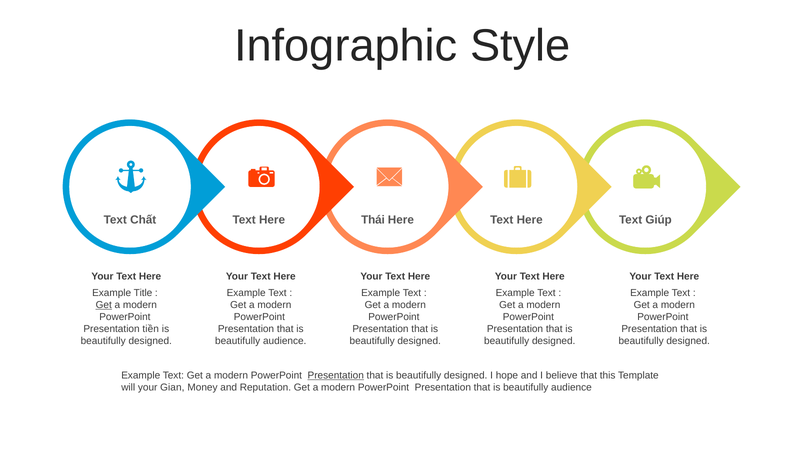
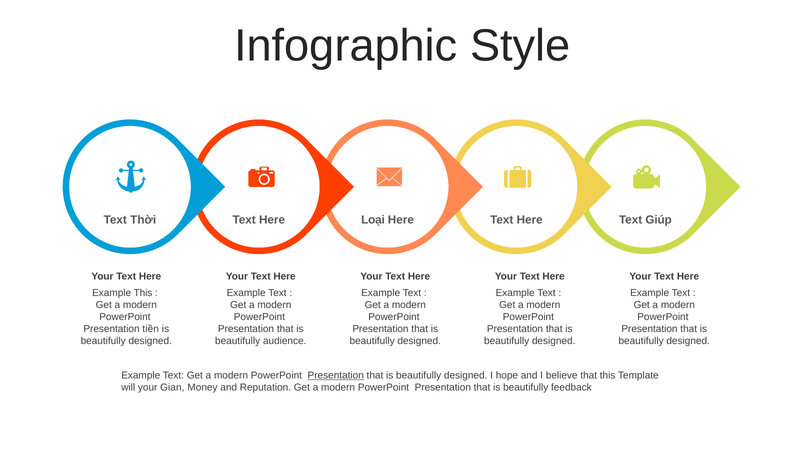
Chất: Chất -> Thời (143, 220)
Thái: Thái -> Loại (373, 220)
Example Title: Title -> This (143, 293)
Get underline: present -> none (104, 305)
audience: audience -> feedback (571, 387)
